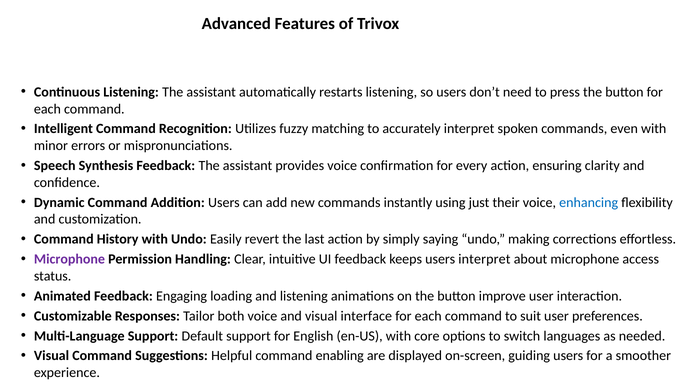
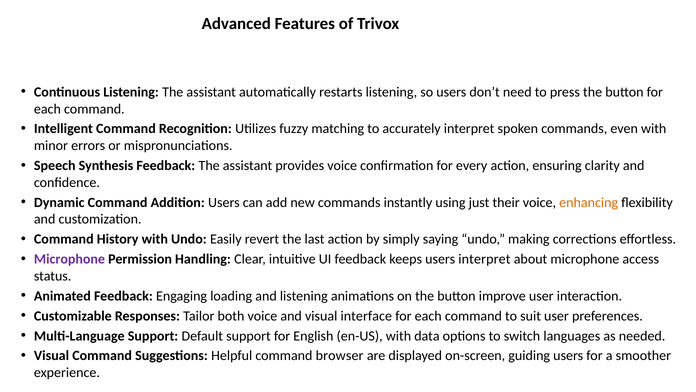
enhancing colour: blue -> orange (589, 202)
core: core -> data (427, 335)
enabling: enabling -> browser (340, 355)
